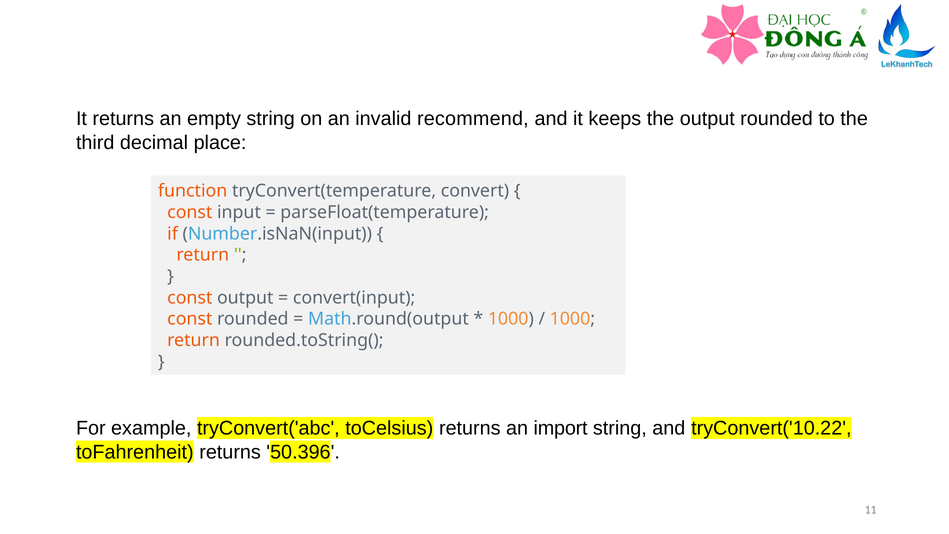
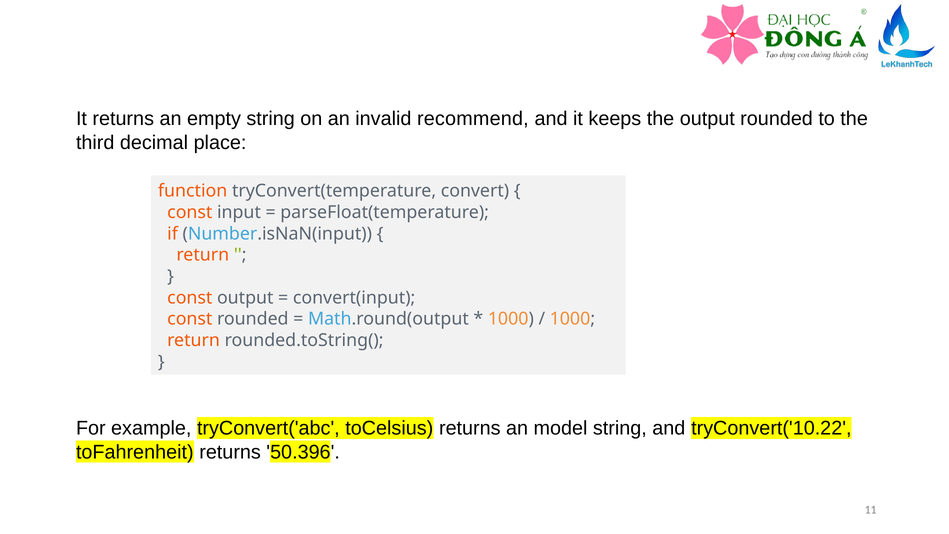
import: import -> model (560, 428)
